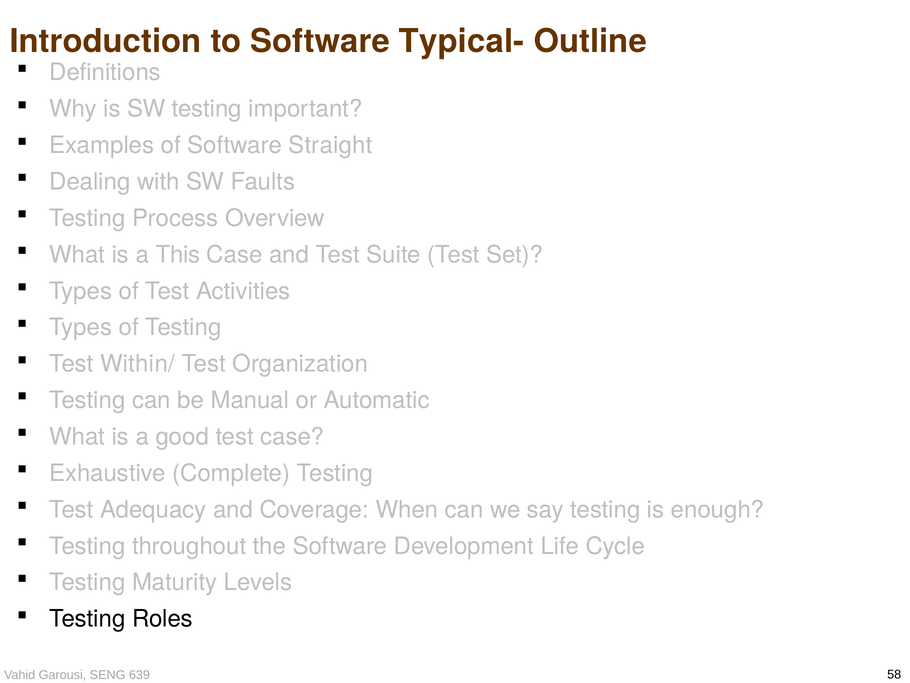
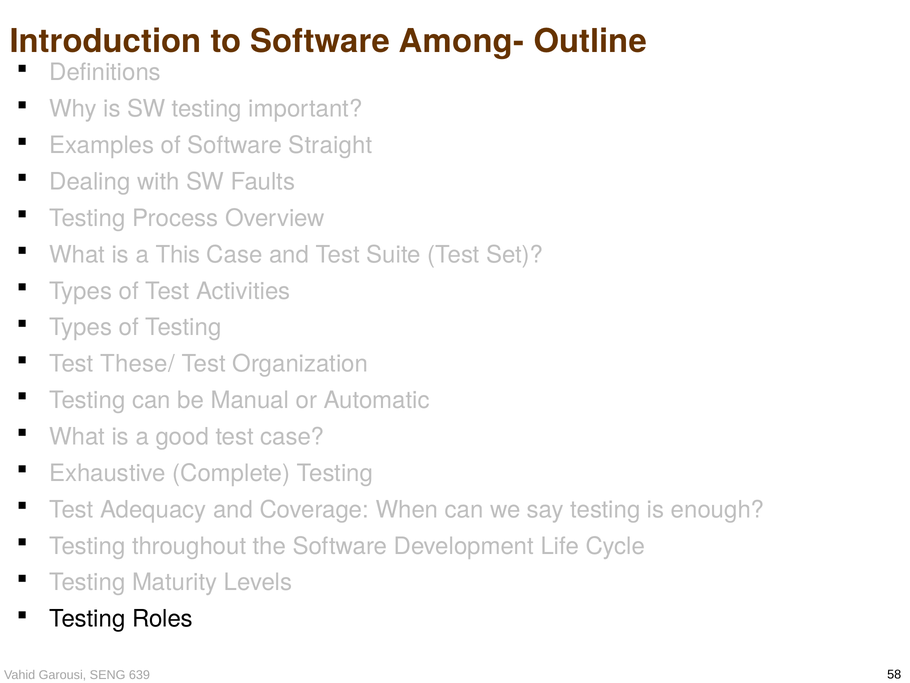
Typical-: Typical- -> Among- (462, 41)
Within/: Within/ -> These/ (137, 364)
